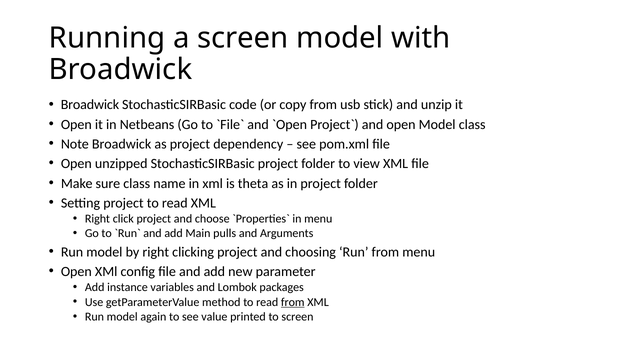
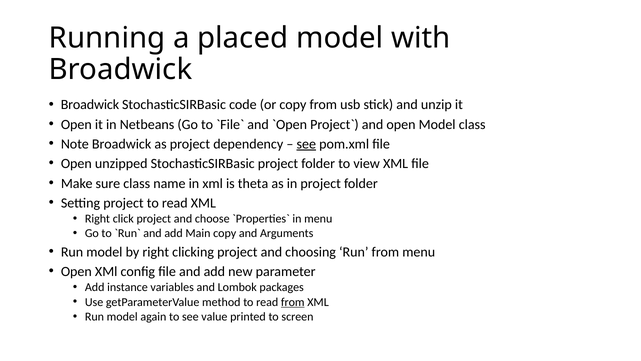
a screen: screen -> placed (243, 38)
see underline: none -> present (306, 144)
Main pulls: pulls -> copy (225, 233)
